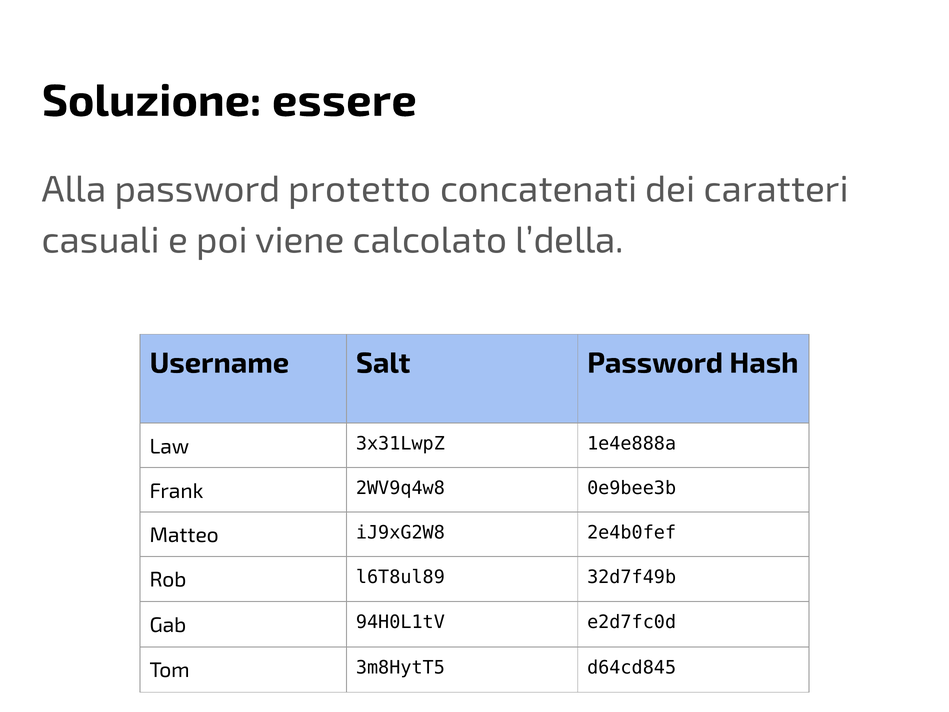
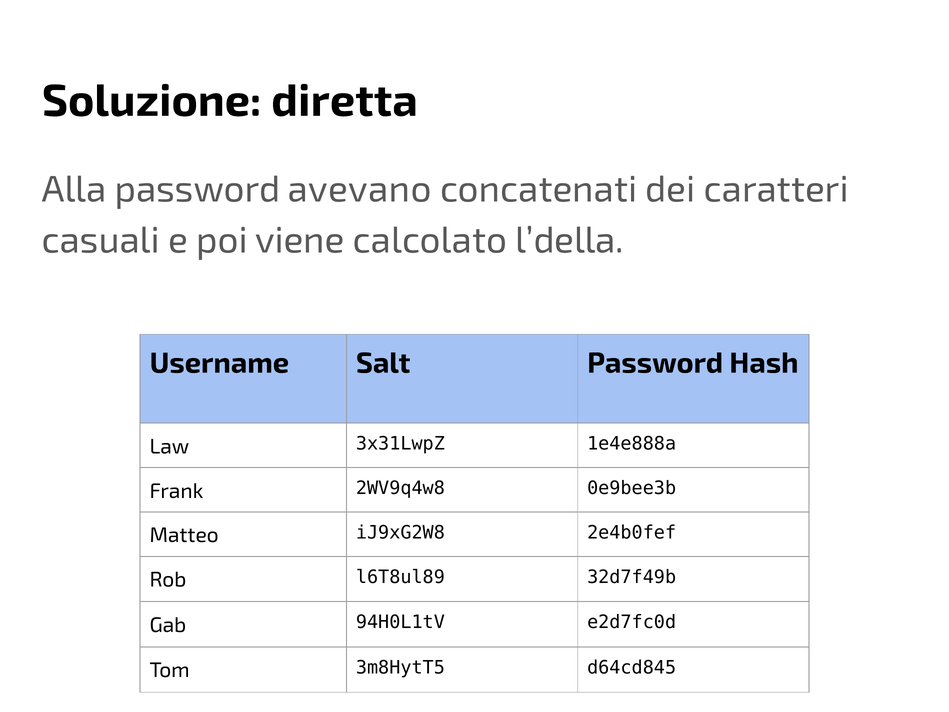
essere: essere -> diretta (345, 101)
protetto: protetto -> avevano (360, 190)
